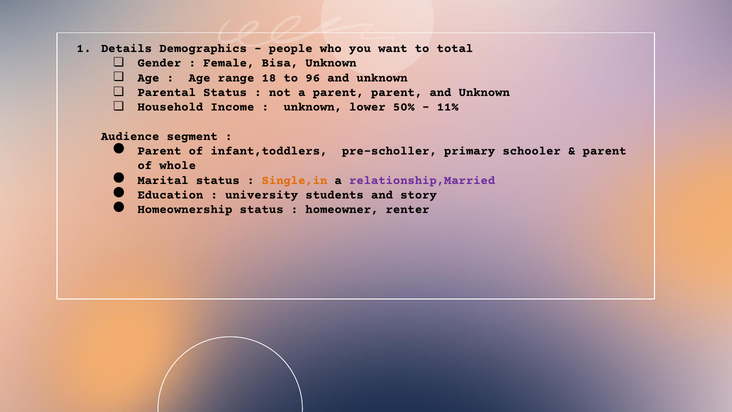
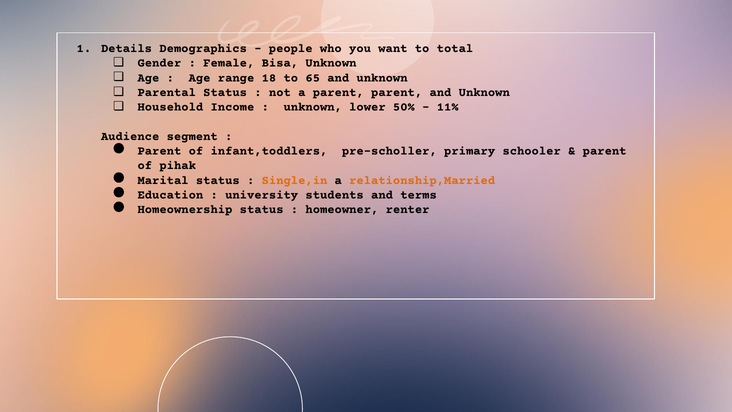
96: 96 -> 65 (313, 77)
whole: whole -> pihak (178, 165)
relationship,Married colour: purple -> orange (422, 180)
story: story -> terms (419, 195)
